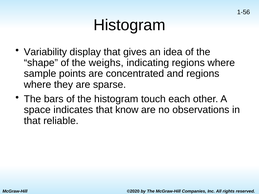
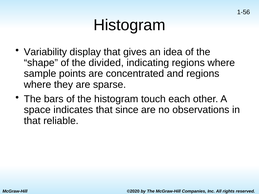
weighs: weighs -> divided (106, 63)
know: know -> since (127, 110)
